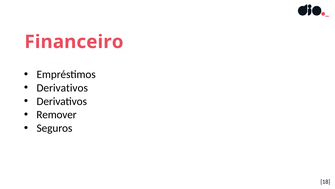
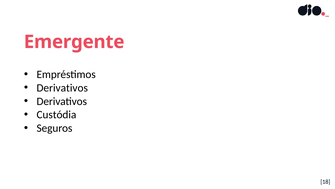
Financeiro: Financeiro -> Emergente (74, 42)
Remover: Remover -> Custódia (56, 114)
